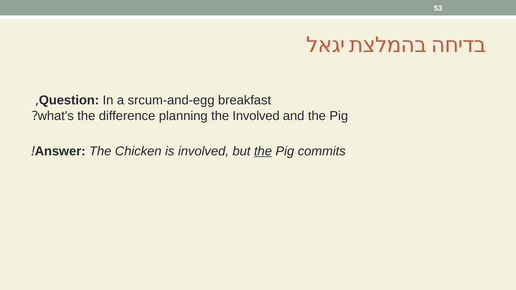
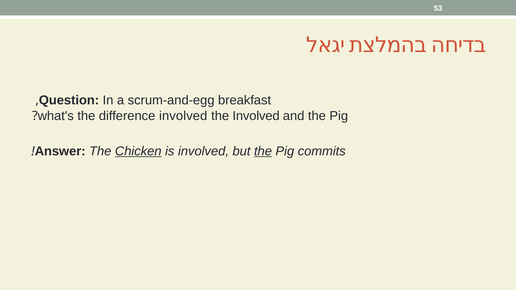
srcum-and-egg: srcum-and-egg -> scrum-and-egg (171, 100)
difference planning: planning -> involved (183, 116)
Chicken underline: none -> present (138, 151)
